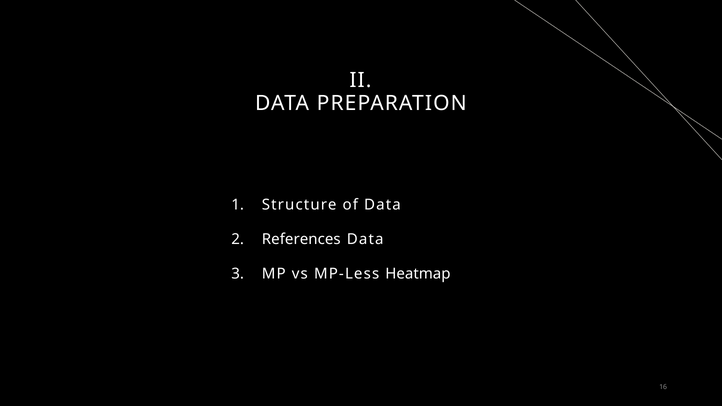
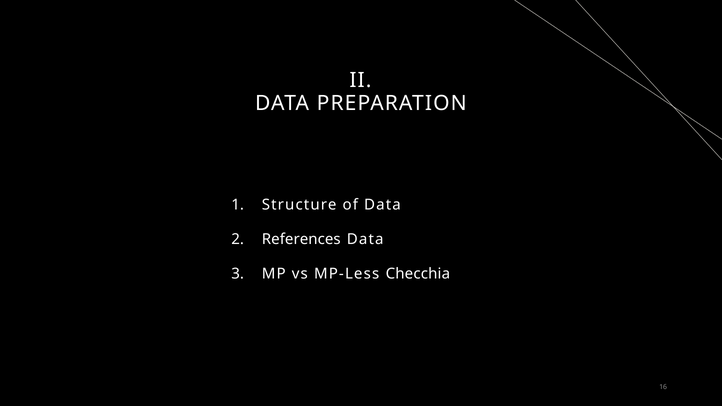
Heatmap: Heatmap -> Checchia (418, 274)
